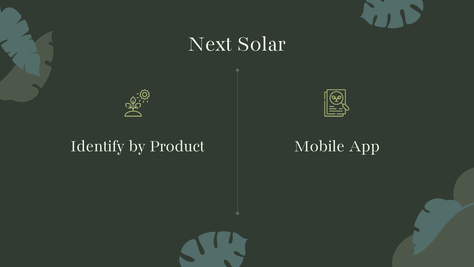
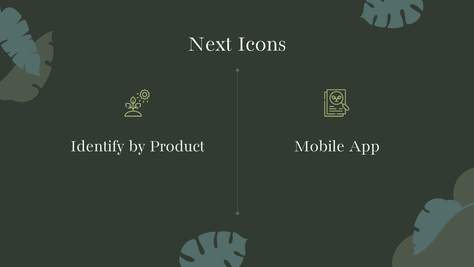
Solar: Solar -> Icons (262, 43)
